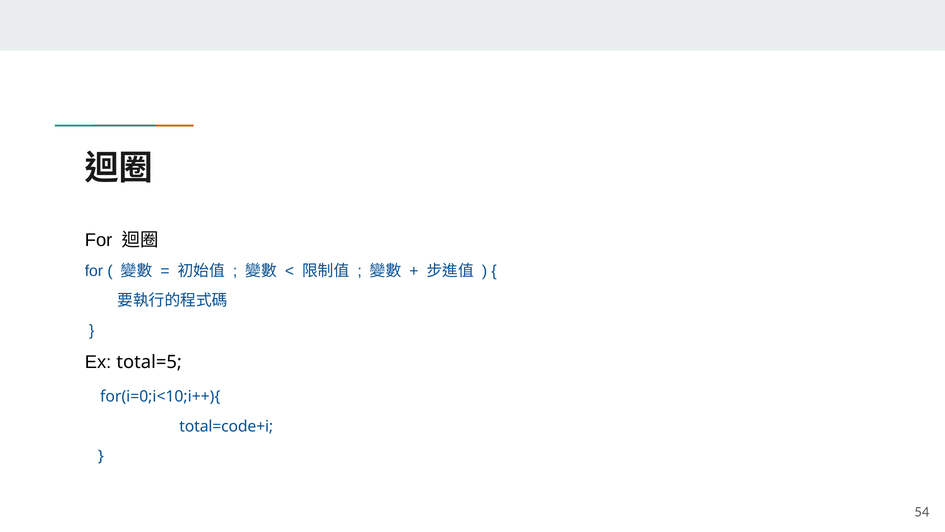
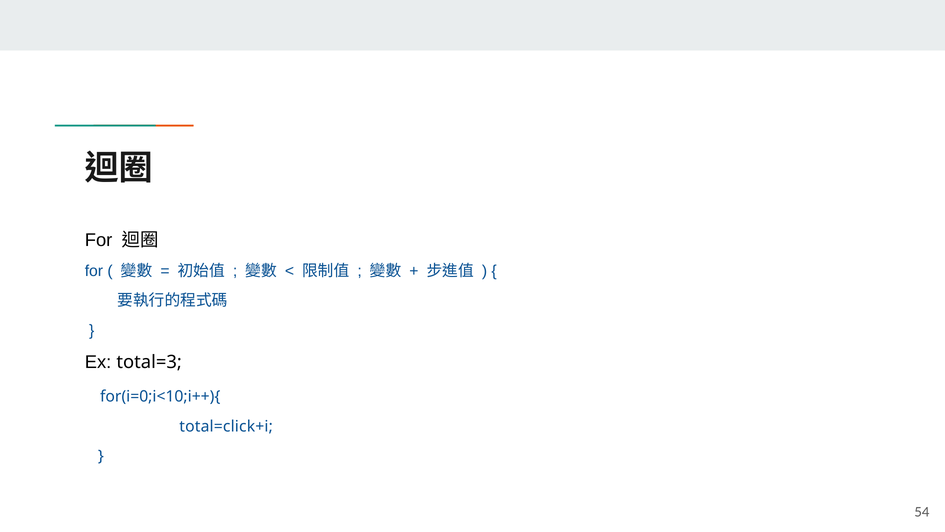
total=5: total=5 -> total=3 (149, 362)
total=code+i: total=code+i -> total=click+i (226, 426)
